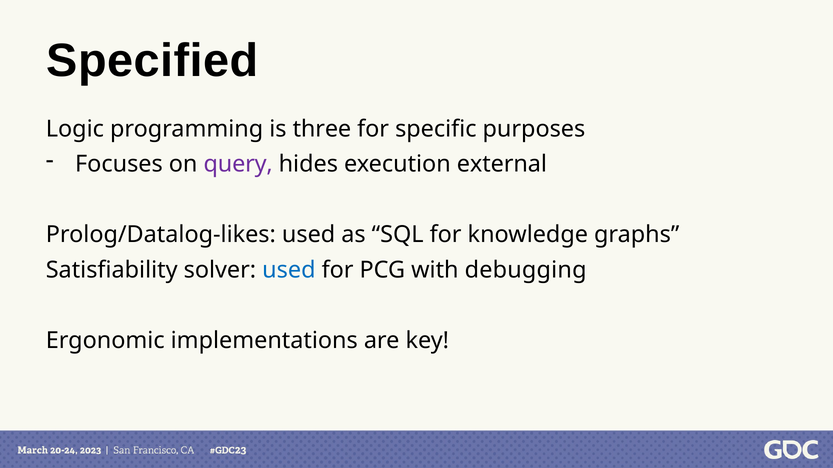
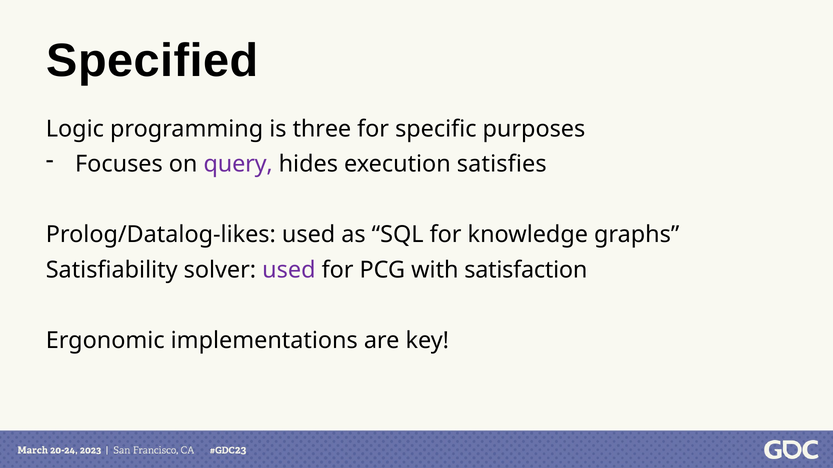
external: external -> satisfies (502, 164)
used colour: blue -> purple (289, 270)
debugging: debugging -> satisfaction (526, 270)
